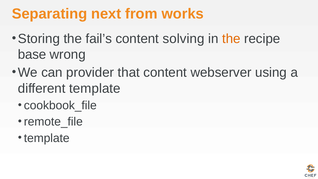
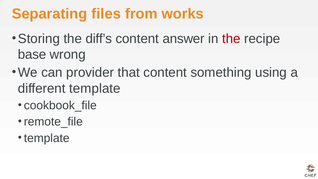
next: next -> files (106, 14)
fail’s: fail’s -> diff’s (99, 39)
solving: solving -> answer (184, 39)
the colour: orange -> red (231, 39)
webserver: webserver -> something (221, 72)
